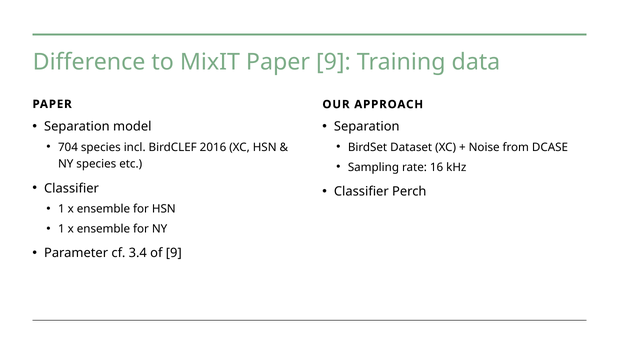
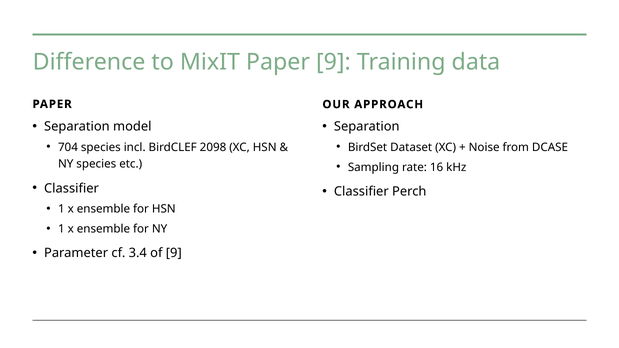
2016: 2016 -> 2098 (213, 147)
